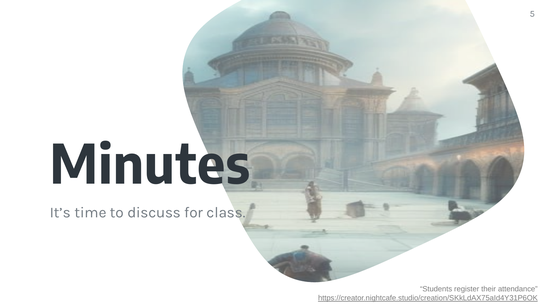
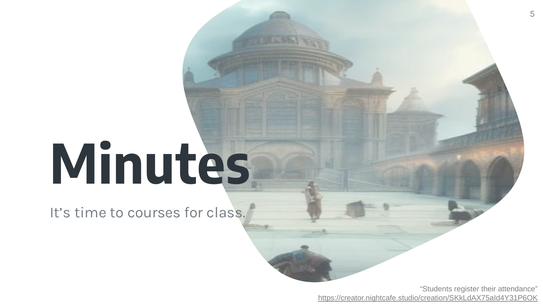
discuss: discuss -> courses (154, 213)
